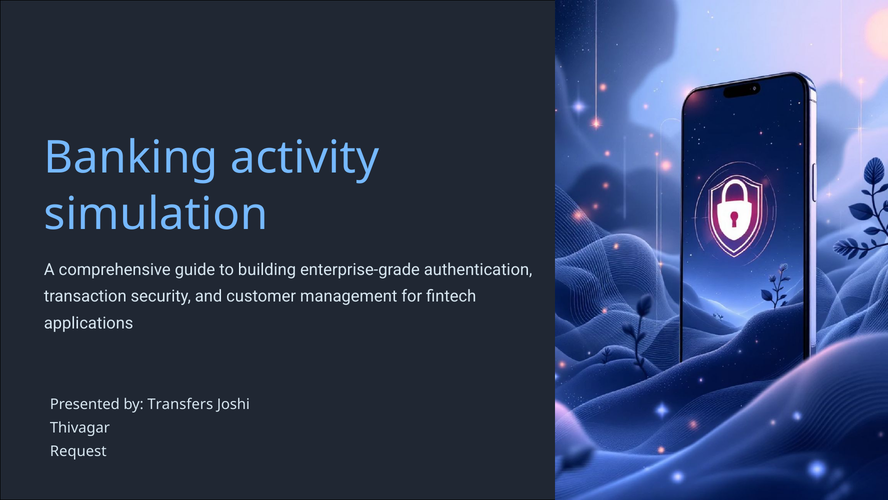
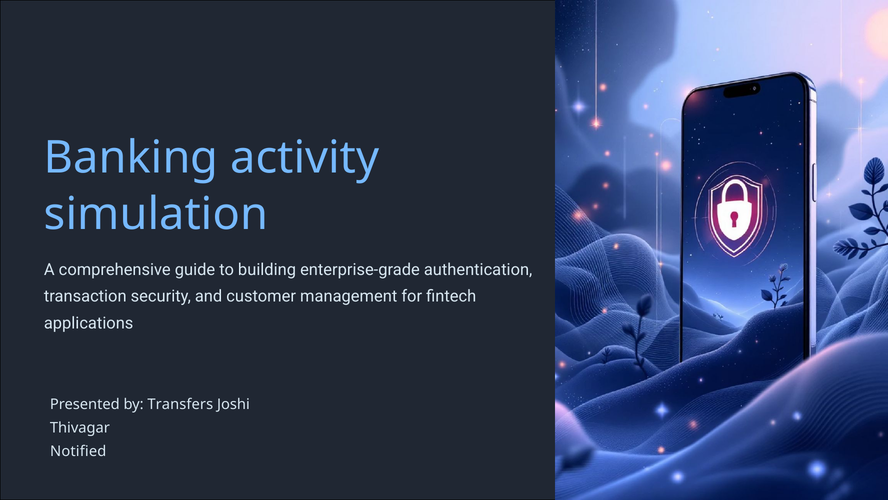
Request: Request -> Notified (78, 451)
